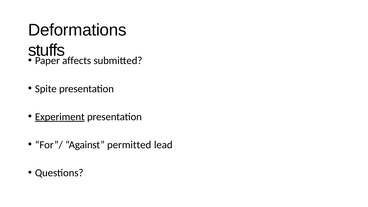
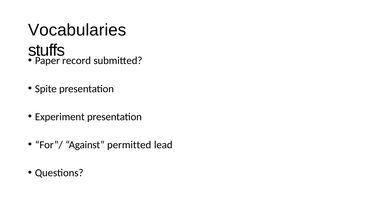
Deformations: Deformations -> Vocabularies (77, 30)
affects: affects -> record (77, 61)
Experiment underline: present -> none (60, 117)
